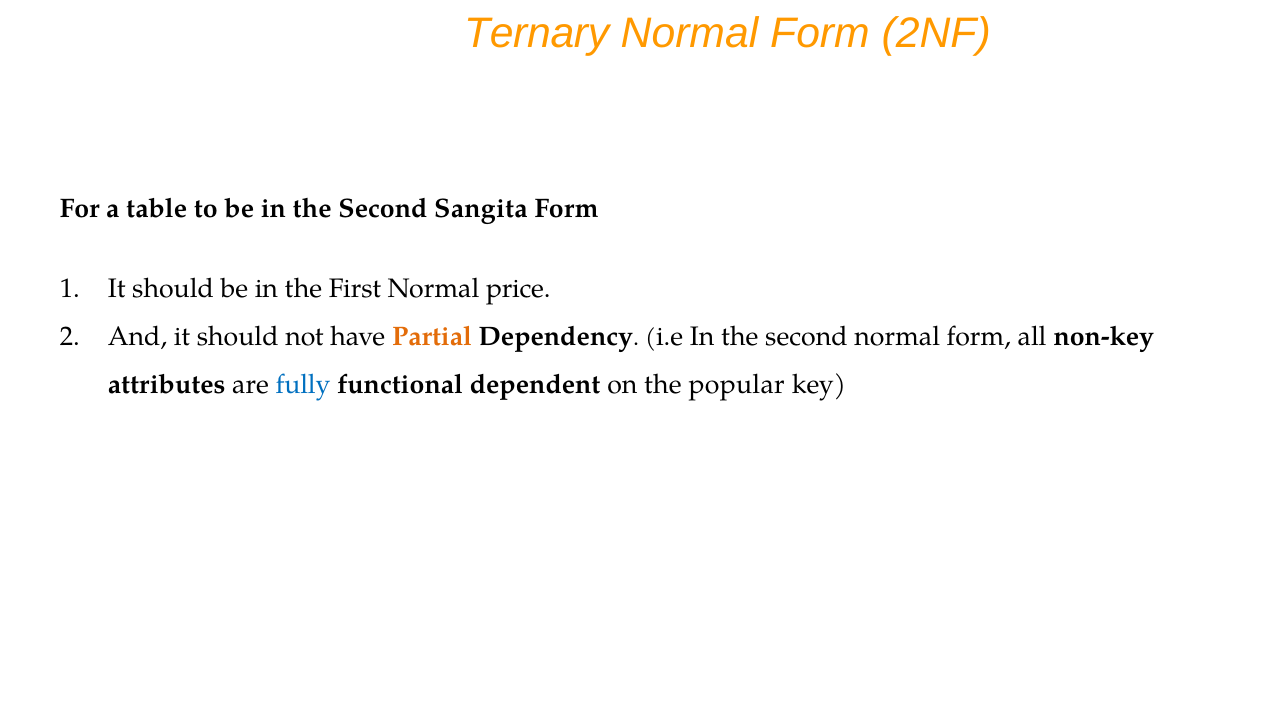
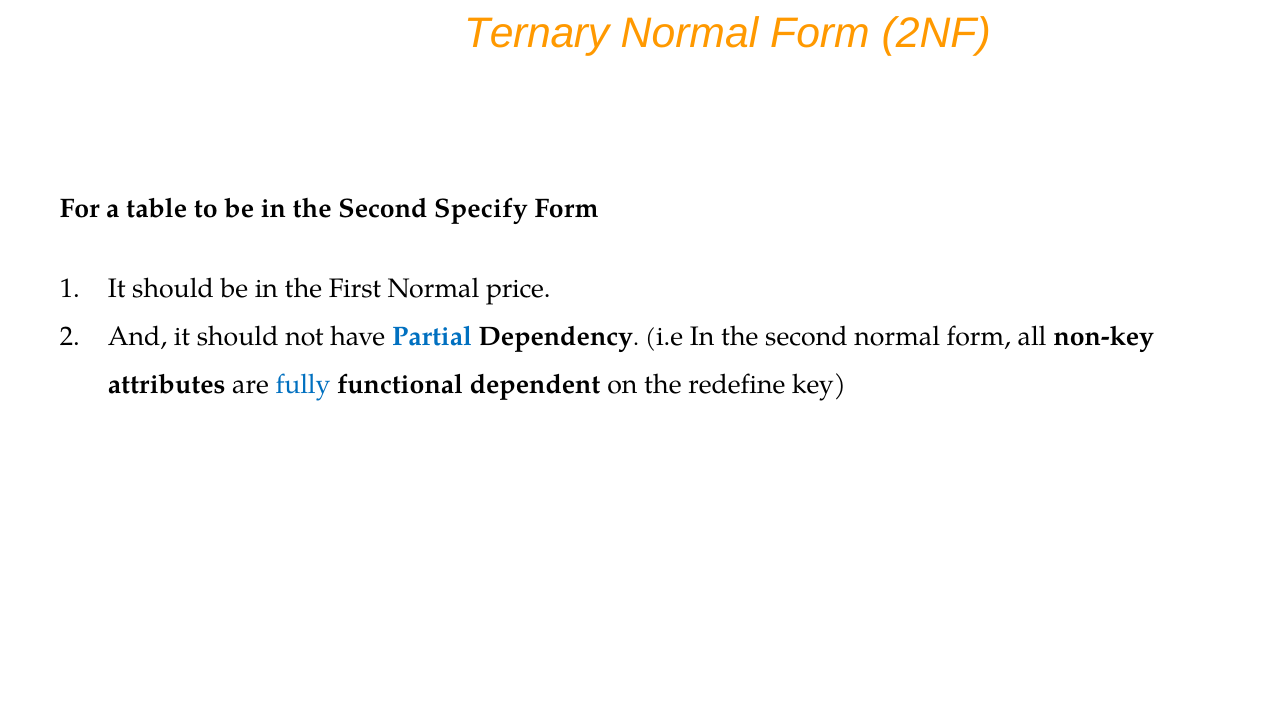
Sangita: Sangita -> Specify (481, 209)
Partial colour: orange -> blue (432, 337)
popular: popular -> redefine (737, 385)
